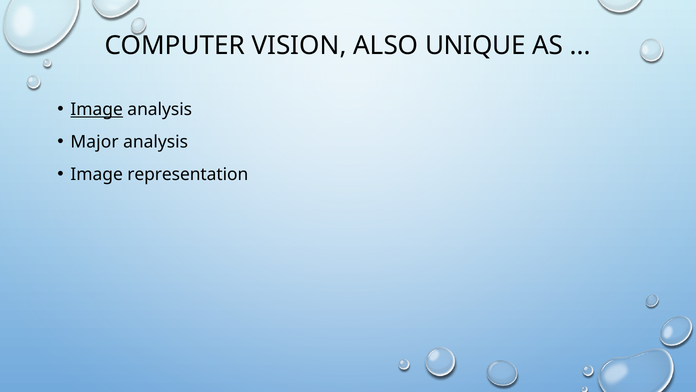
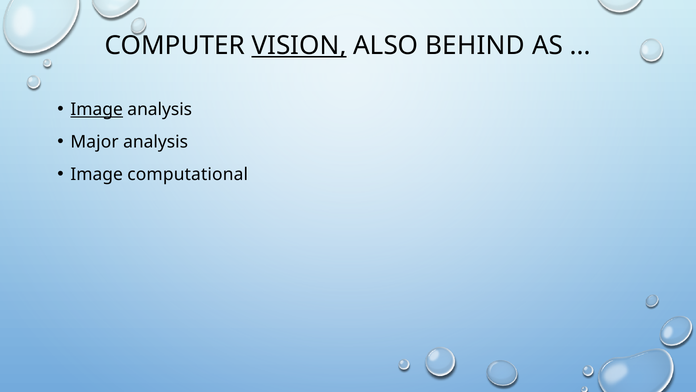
VISION underline: none -> present (299, 45)
UNIQUE: UNIQUE -> BEHIND (475, 45)
representation: representation -> computational (188, 174)
